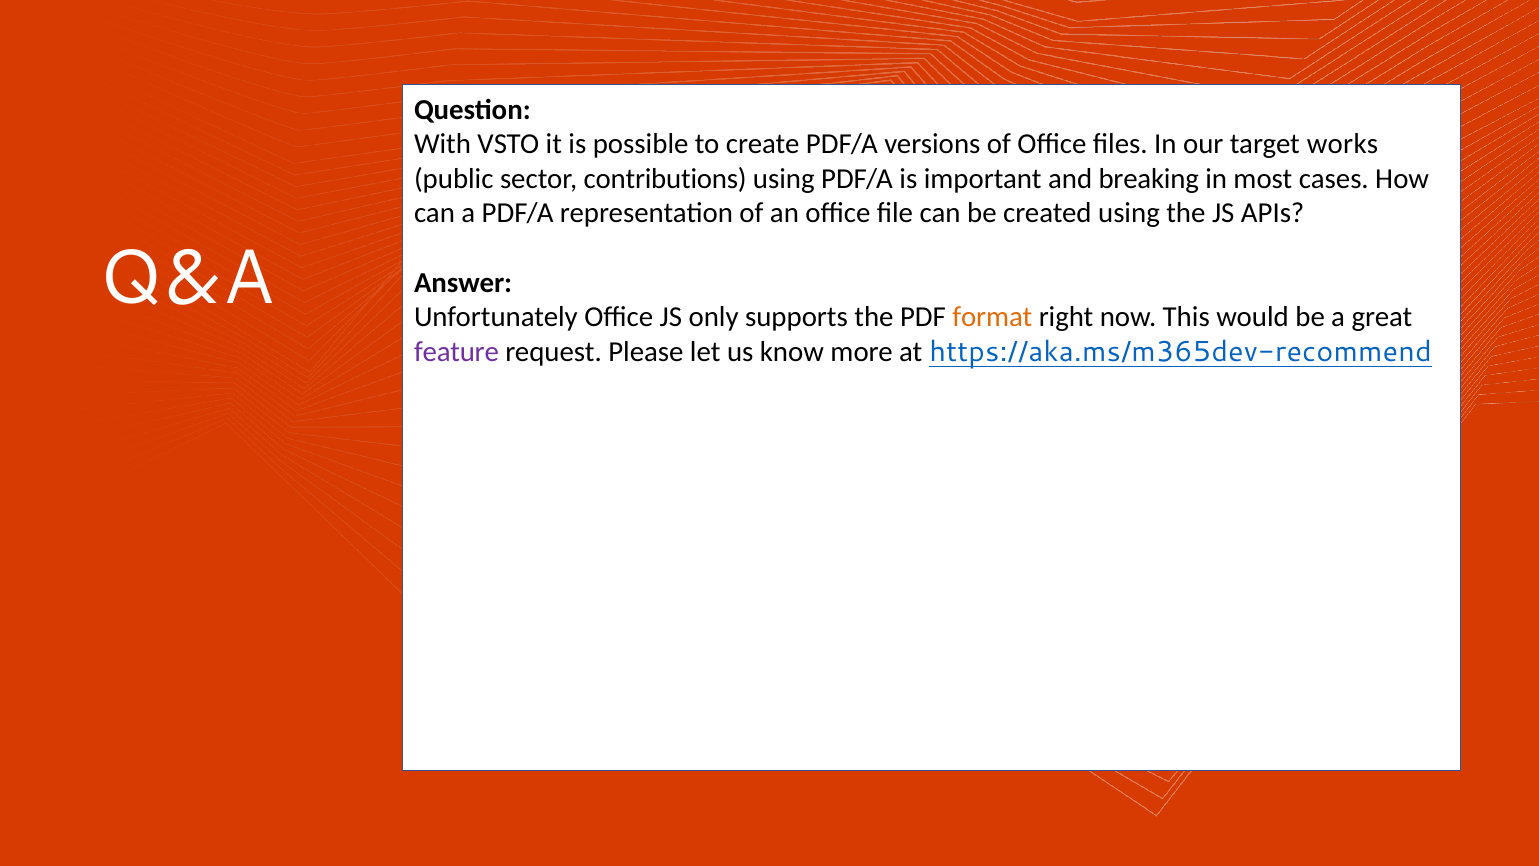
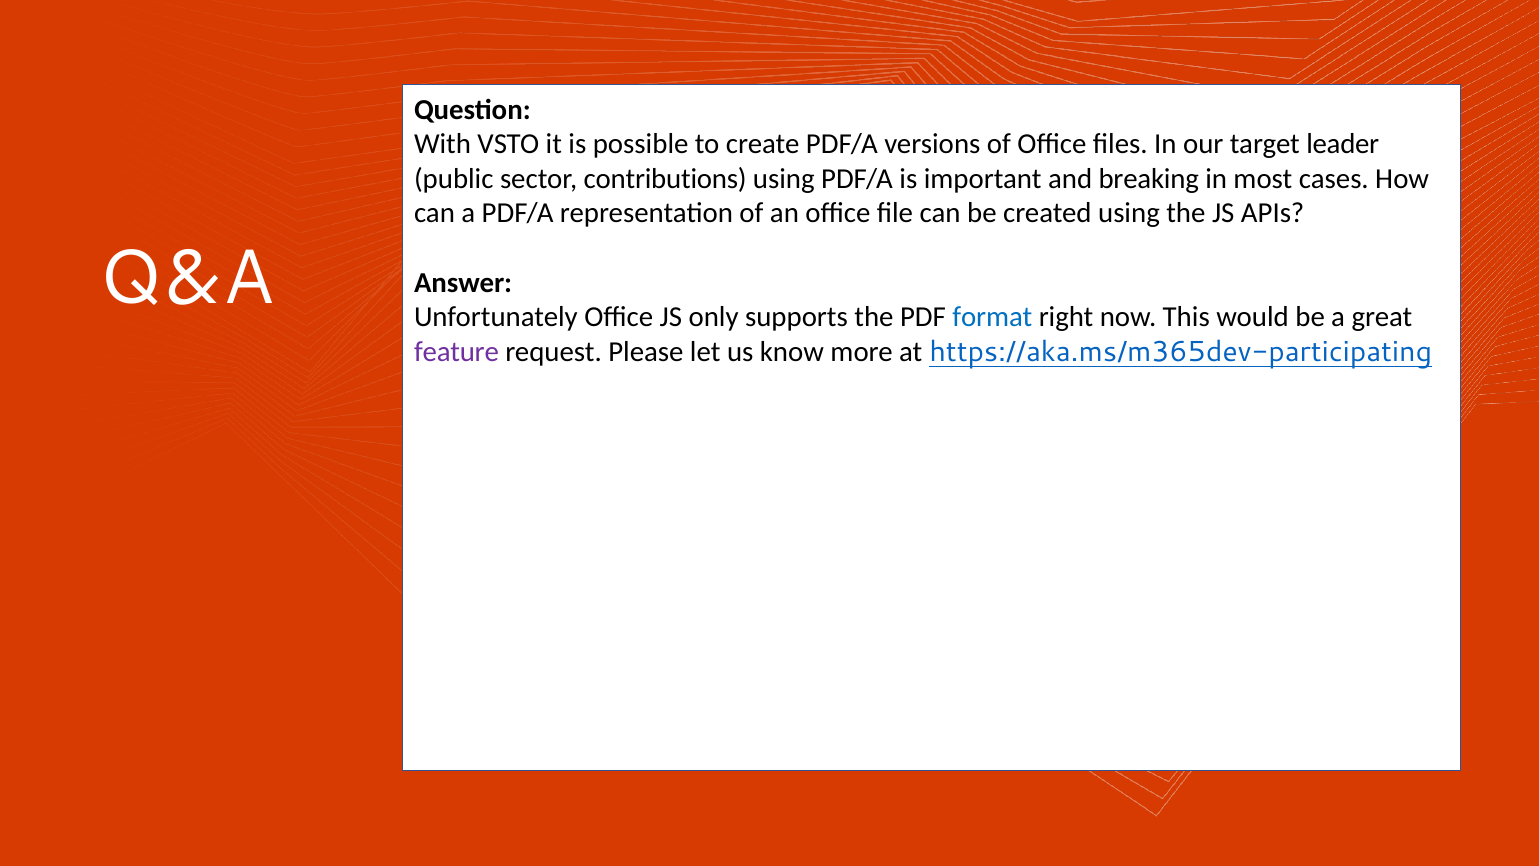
works: works -> leader (1343, 144)
format colour: orange -> blue (992, 317)
https://aka.ms/m365dev-recommend: https://aka.ms/m365dev-recommend -> https://aka.ms/m365dev-participating (1181, 352)
